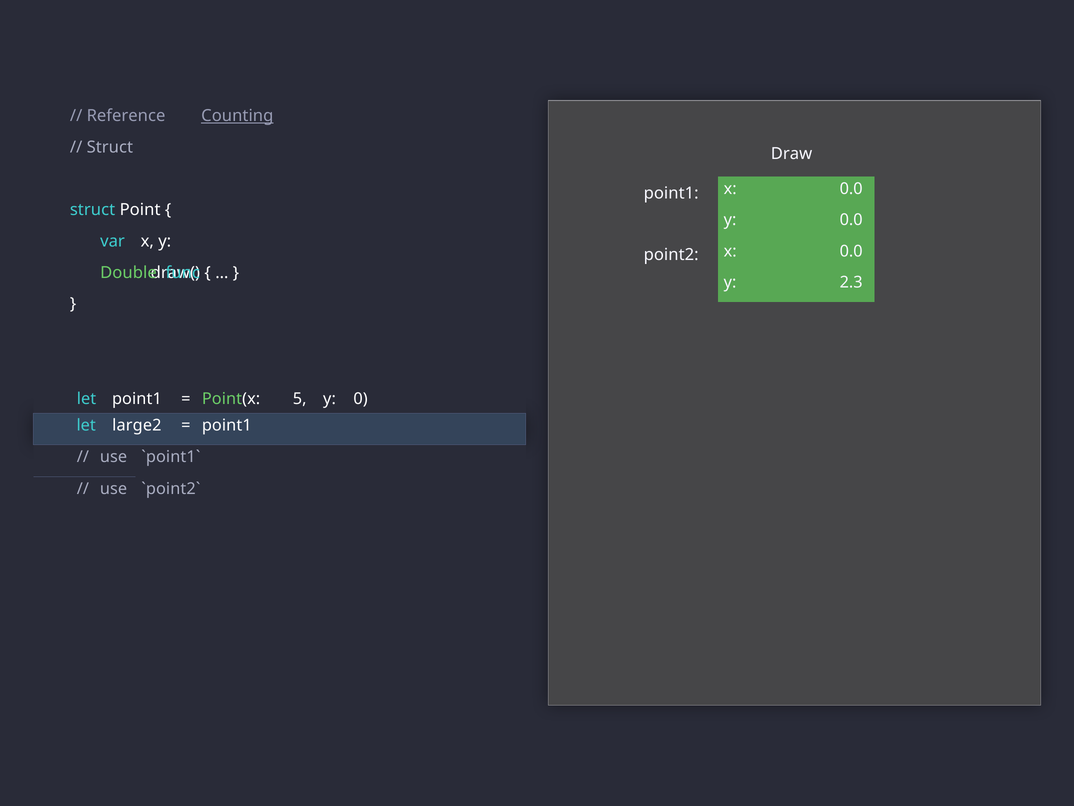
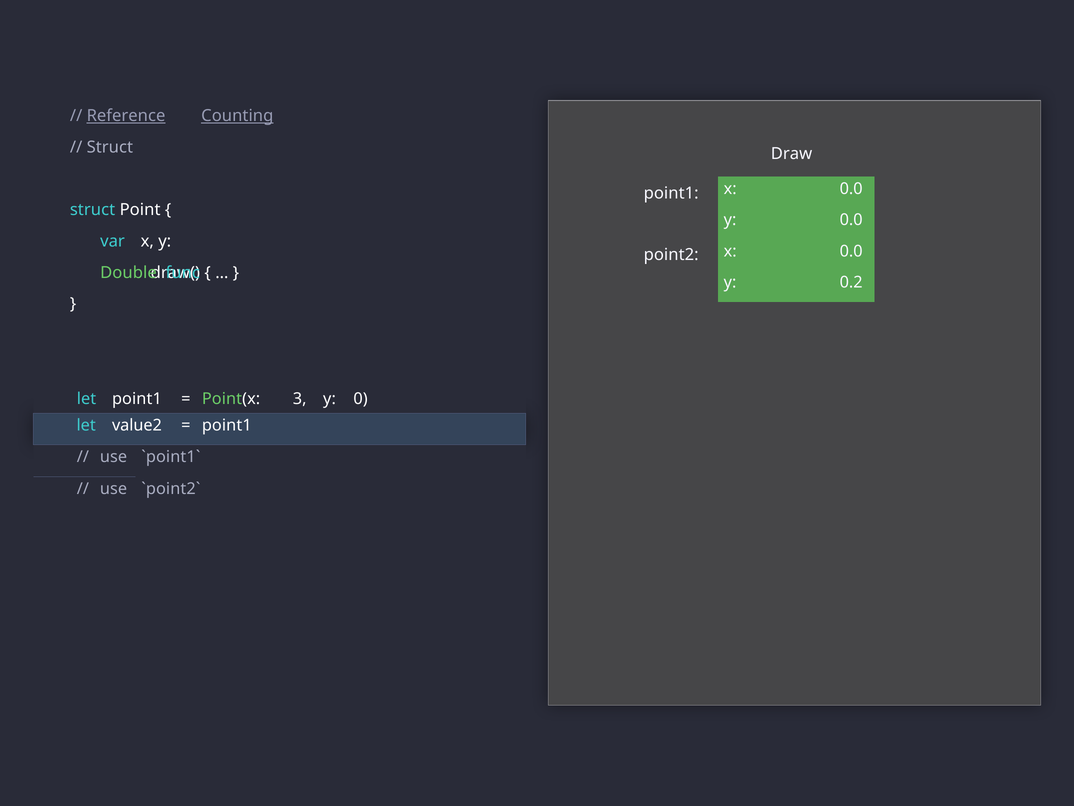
Reference underline: none -> present (126, 116)
2.3: 2.3 -> 0.2 (851, 282)
5: 5 -> 3 (300, 399)
large2: large2 -> value2 (137, 425)
